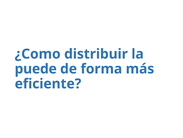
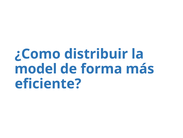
puede: puede -> model (36, 69)
